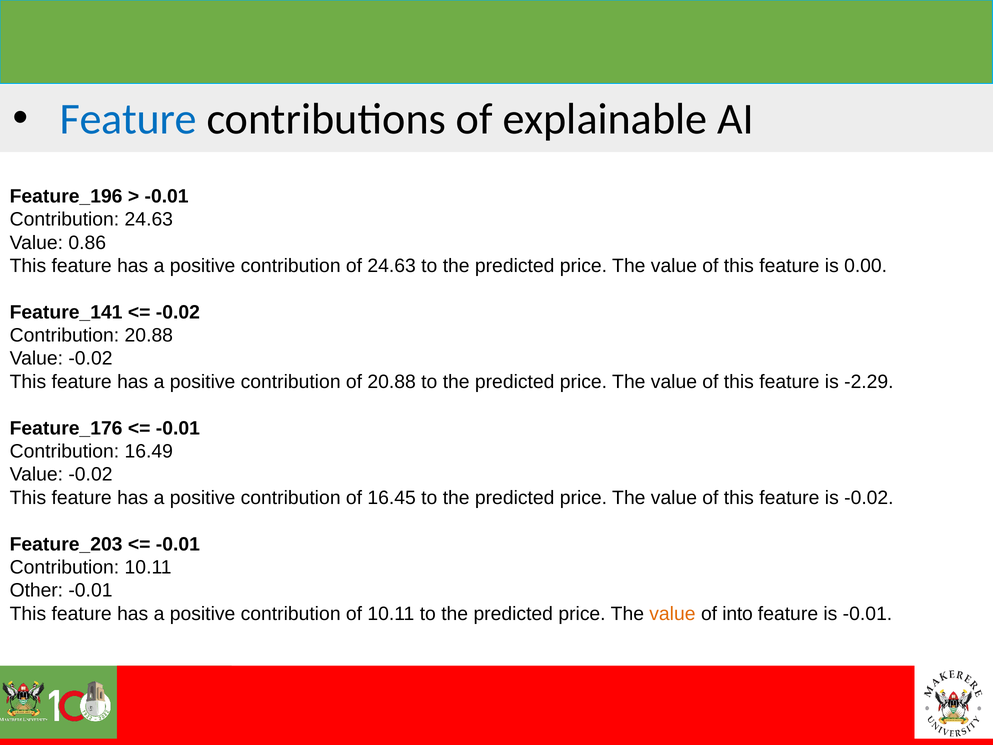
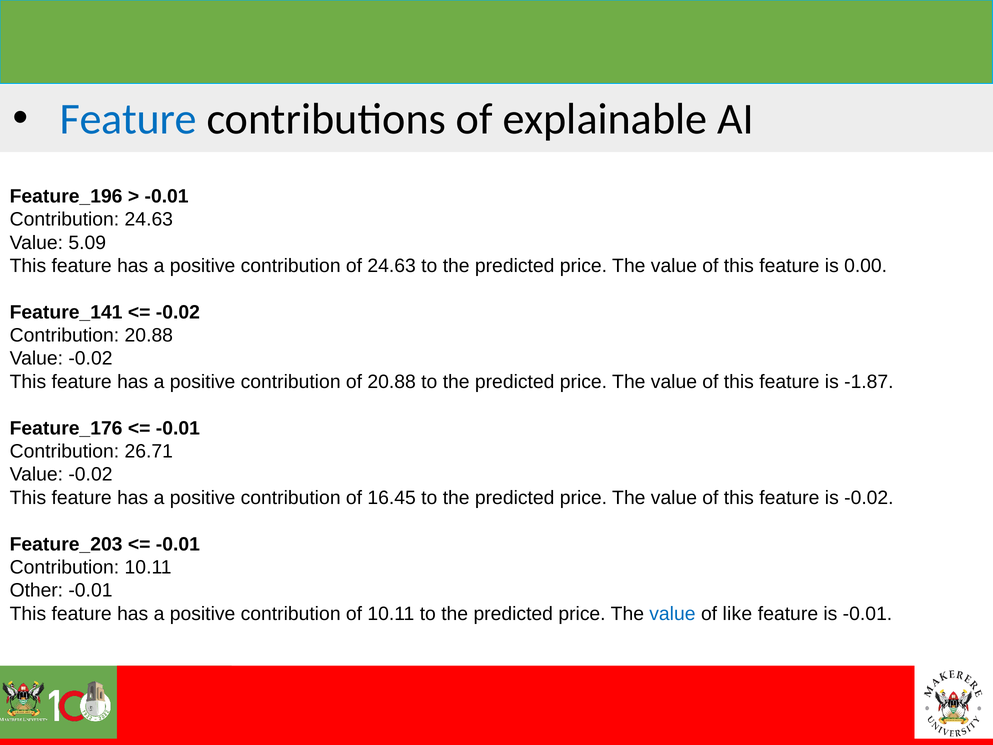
0.86: 0.86 -> 5.09 (87, 243)
-2.29: -2.29 -> -1.87 (869, 382)
16.49: 16.49 -> 26.71 (149, 451)
value colour: orange -> blue (672, 614)
into: into -> like (737, 614)
